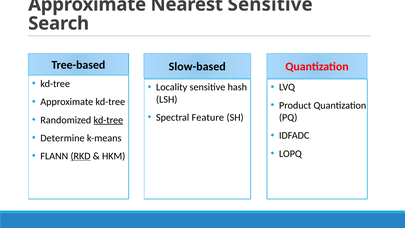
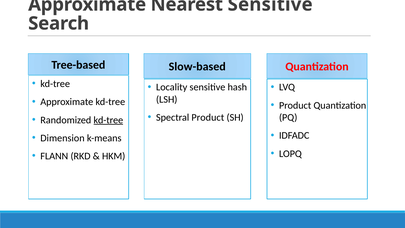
Spectral Feature: Feature -> Product (208, 117)
Determine: Determine -> Dimension (62, 138)
RKD underline: present -> none (81, 156)
